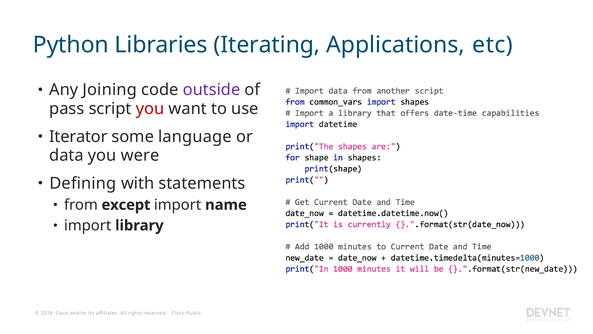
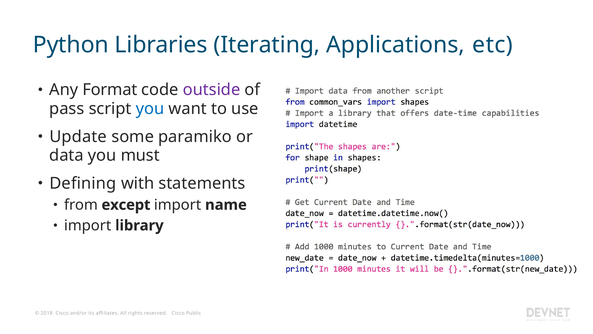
Joining: Joining -> Format (110, 90)
you colour: red -> blue (150, 109)
Iterator: Iterator -> Update (78, 136)
language: language -> paramiko (195, 136)
were: were -> must (140, 155)
